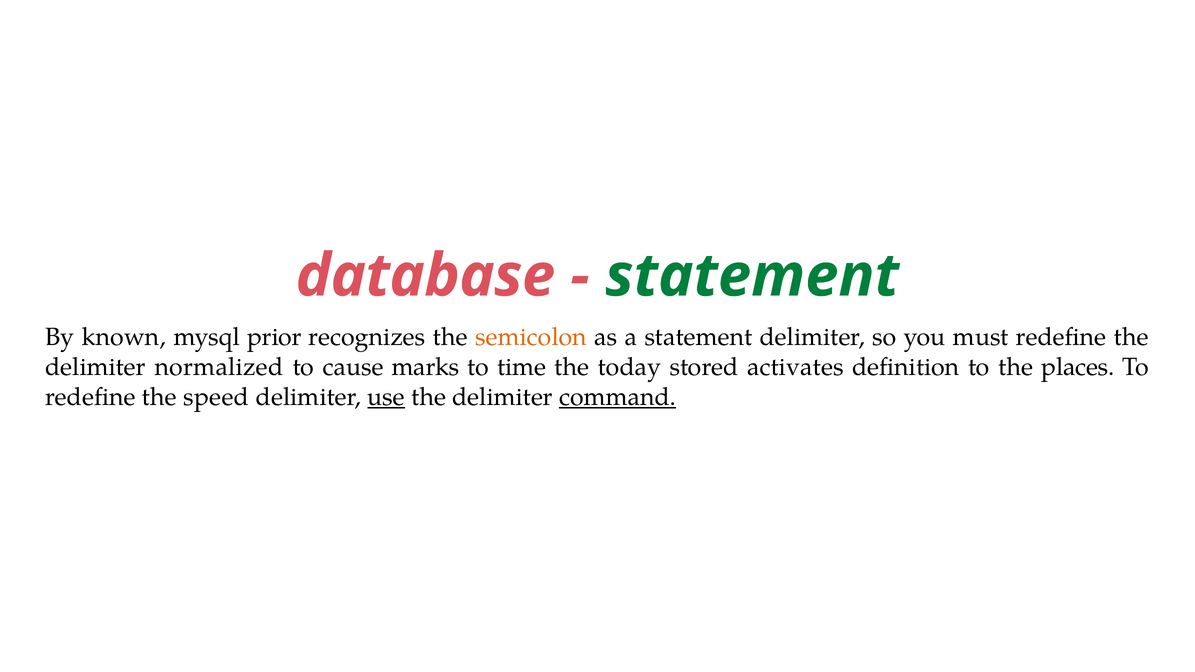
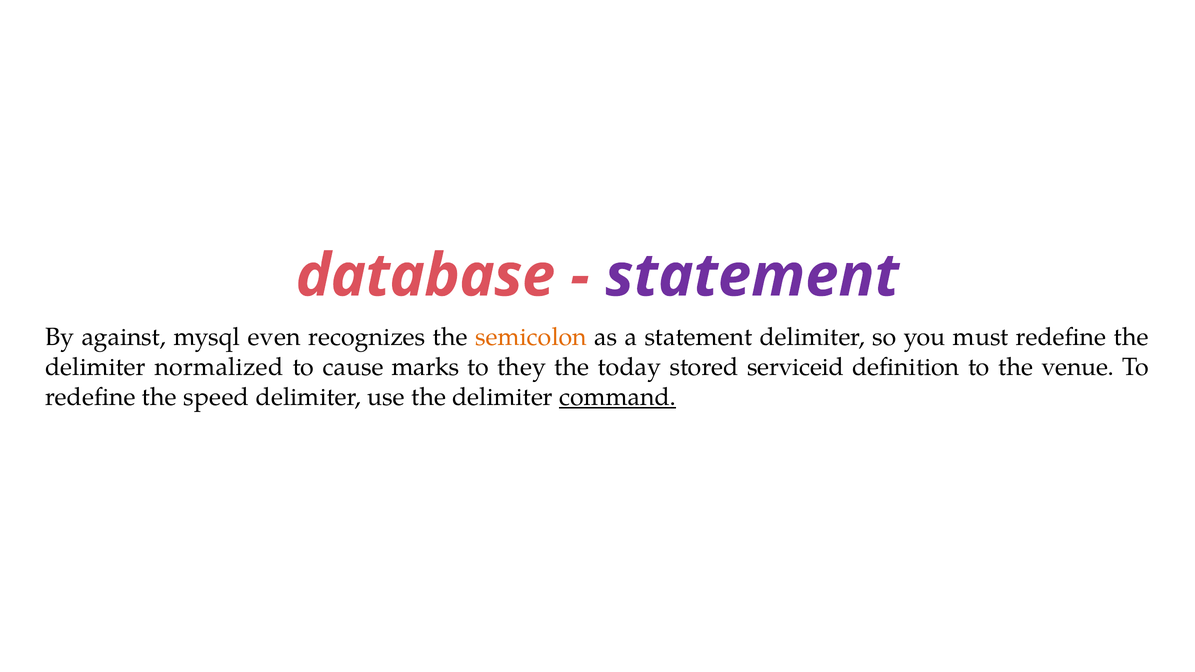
statement colour: green -> purple (752, 276)
known: known -> against (124, 337)
prior: prior -> even (274, 337)
time: time -> they (522, 367)
activates: activates -> serviceid (795, 367)
places: places -> venue (1078, 367)
use underline: present -> none (386, 397)
